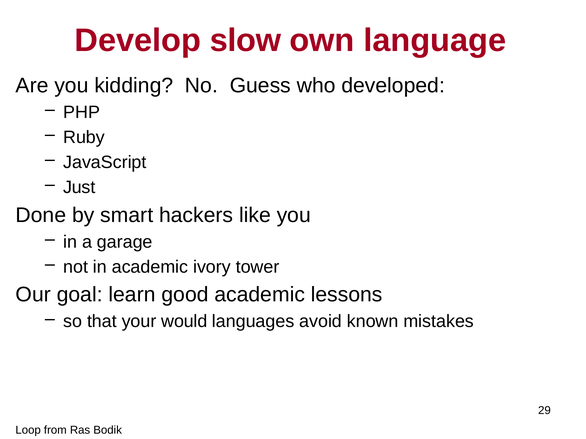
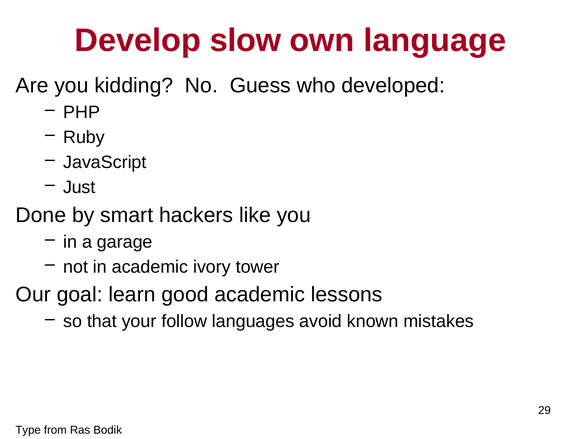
would: would -> follow (184, 322)
Loop: Loop -> Type (28, 430)
